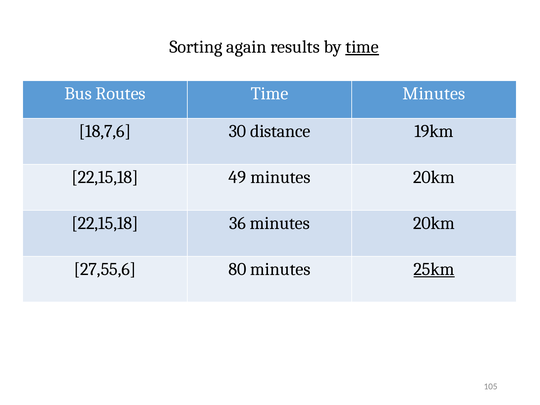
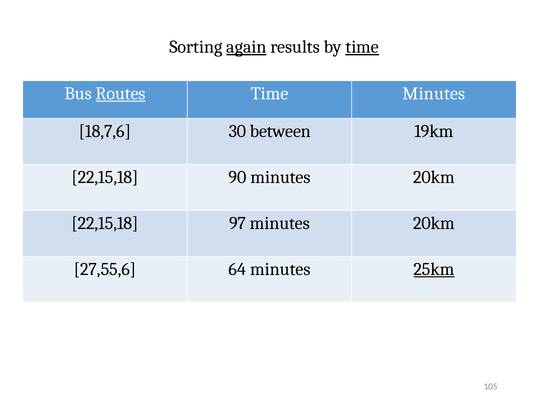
again underline: none -> present (246, 47)
Routes underline: none -> present (121, 93)
distance: distance -> between (280, 131)
49: 49 -> 90 (237, 177)
36: 36 -> 97 (238, 223)
80: 80 -> 64 (237, 269)
